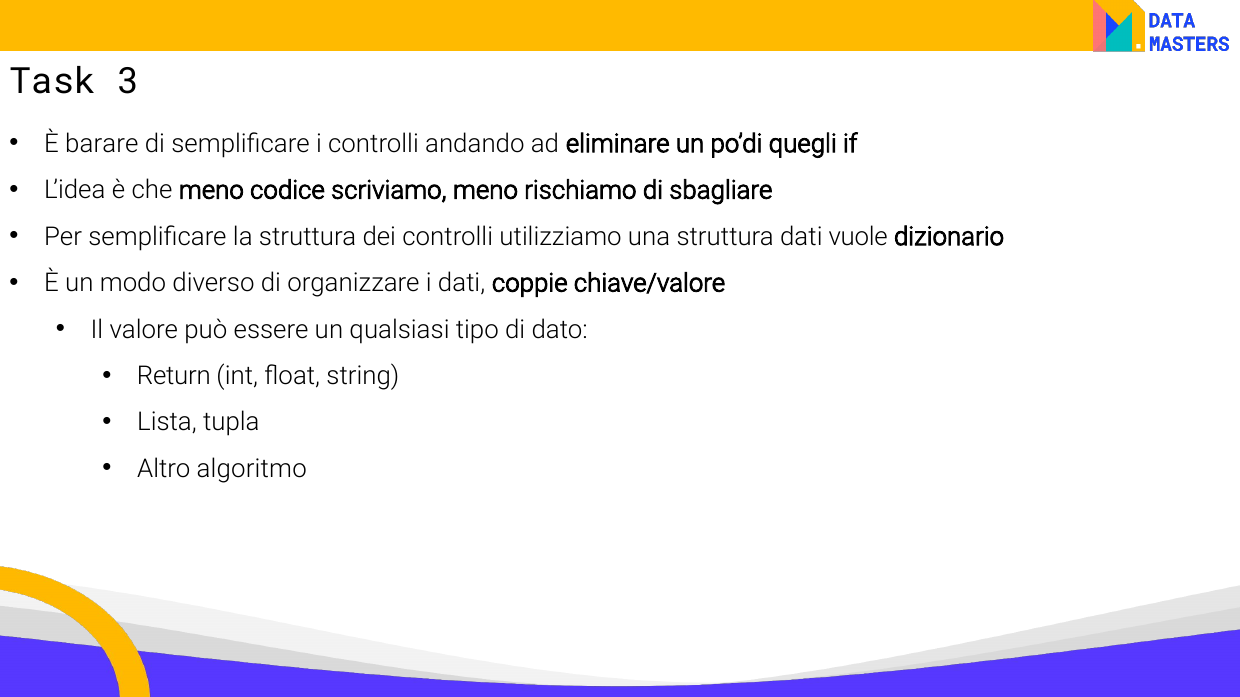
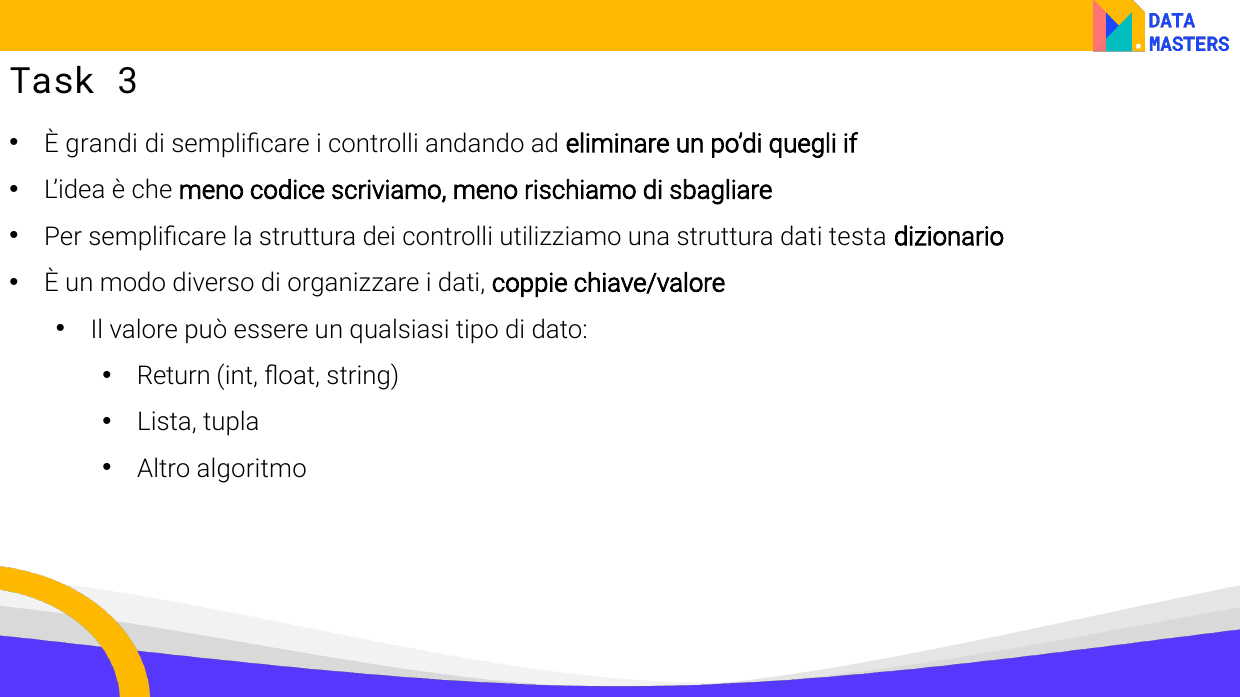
barare: barare -> grandi (102, 144)
vuole: vuole -> testa (858, 237)
